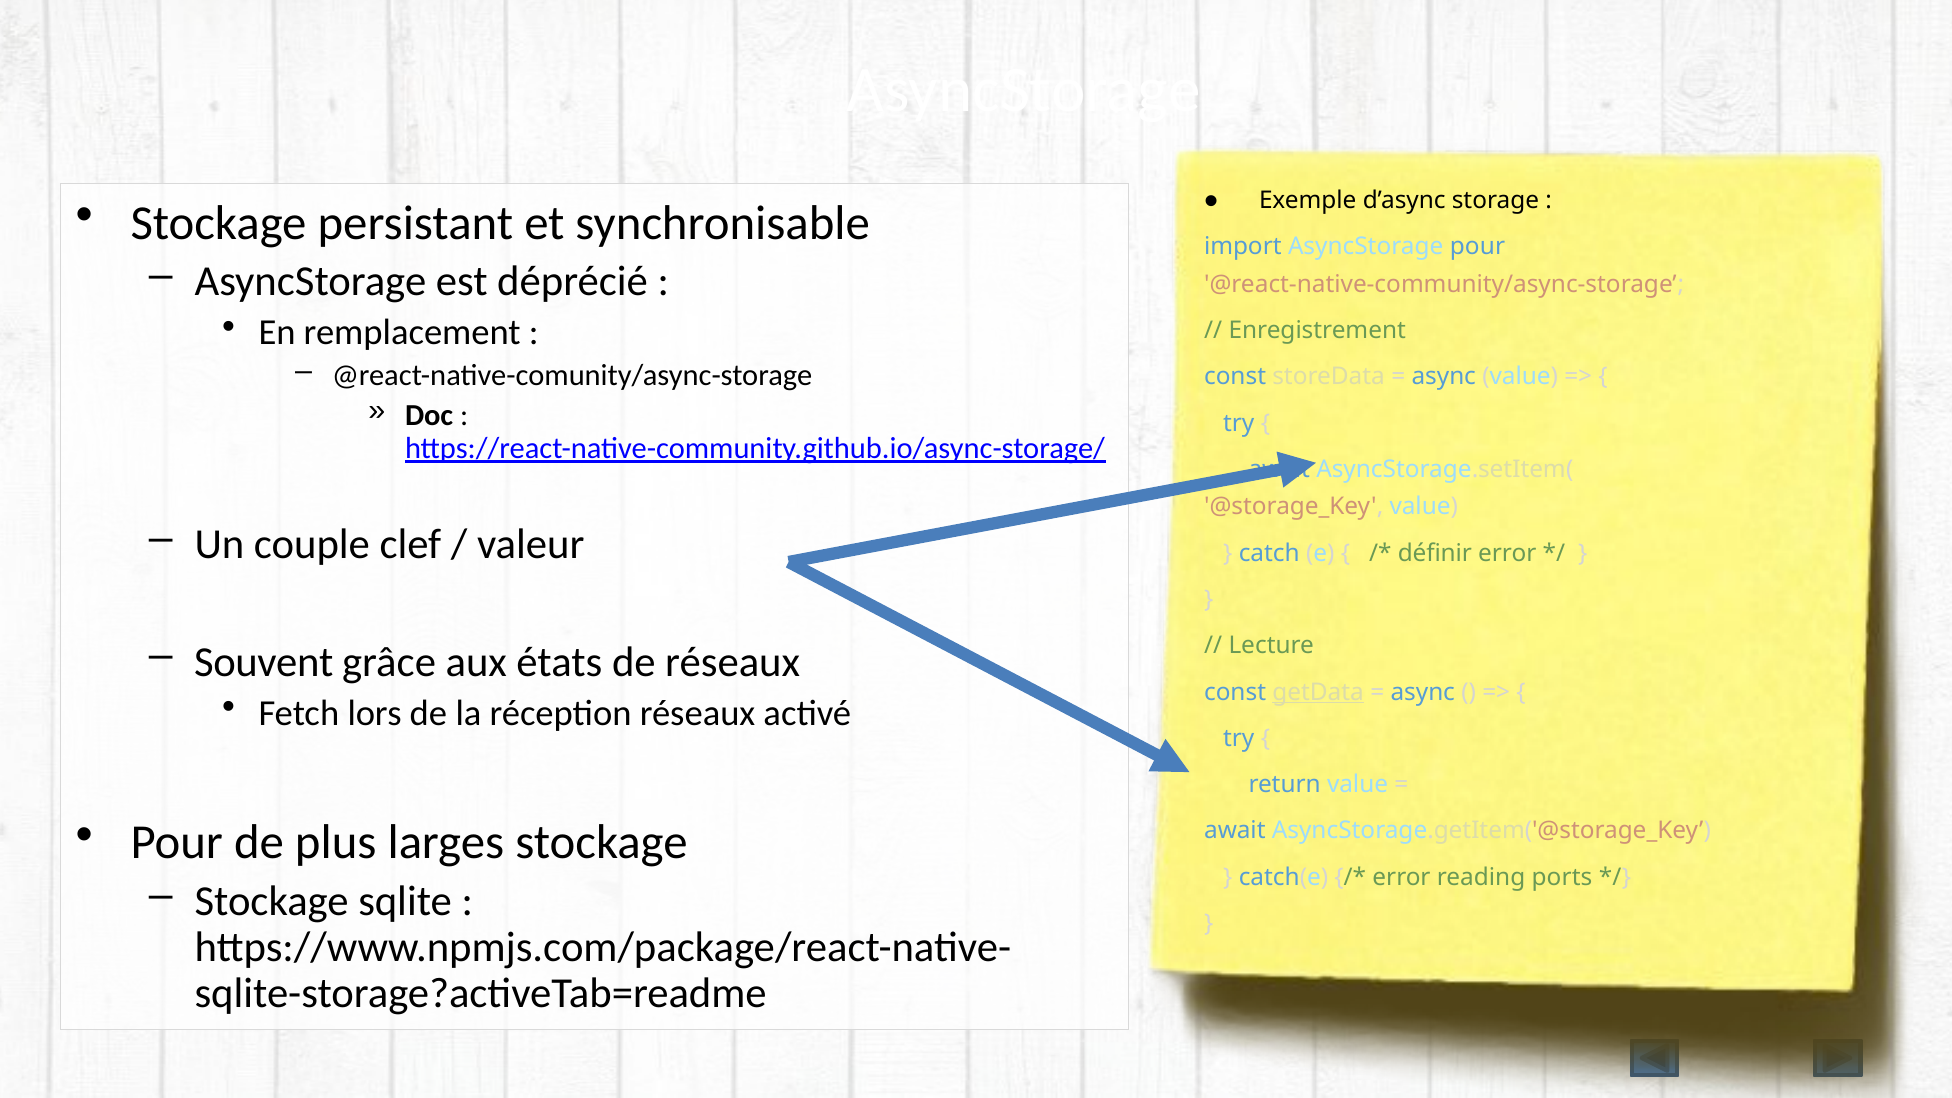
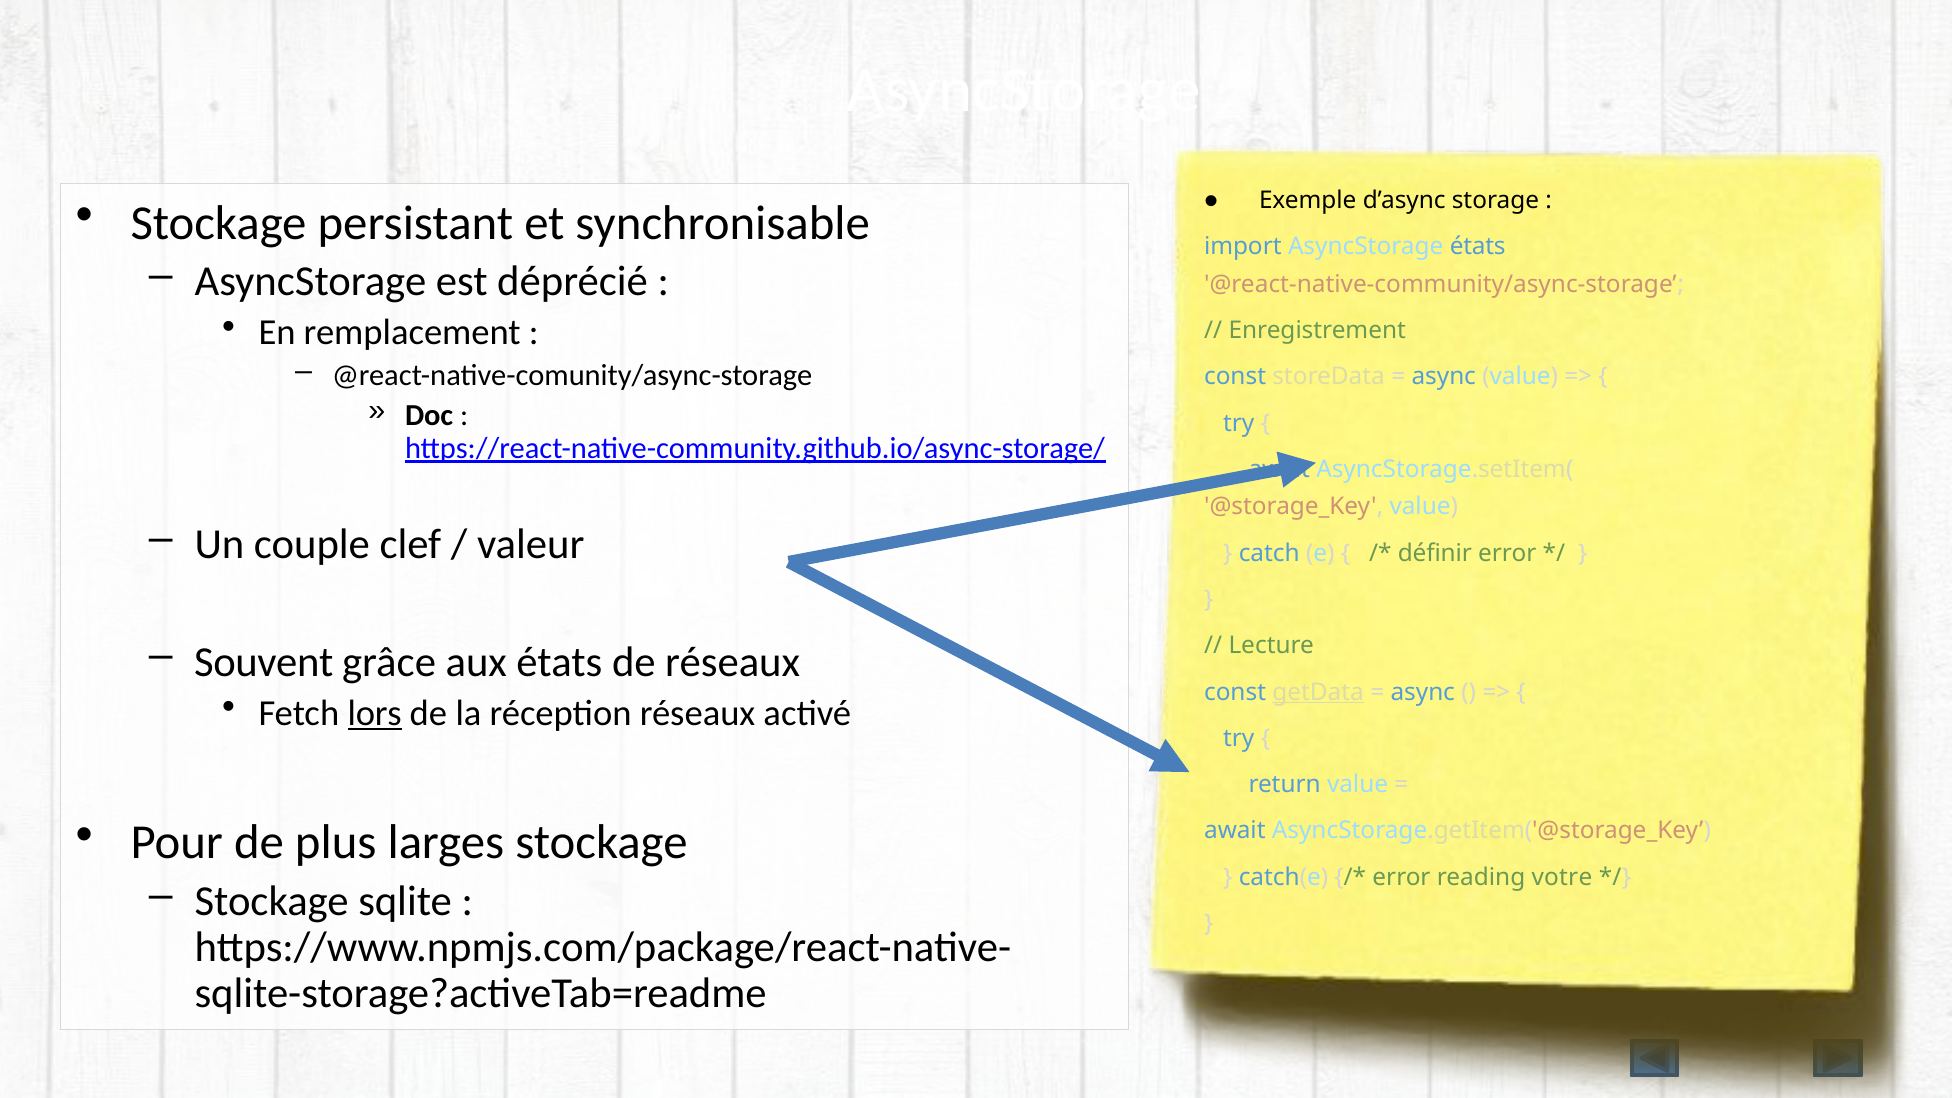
AsyncStorage pour: pour -> états (1478, 247)
lors underline: none -> present (375, 713)
ports: ports -> votre (1562, 877)
